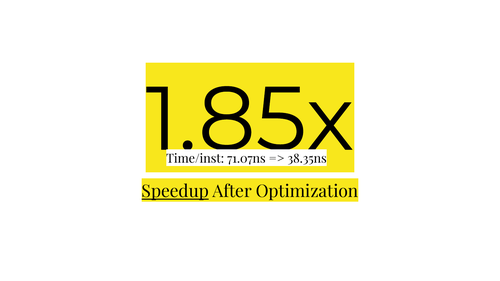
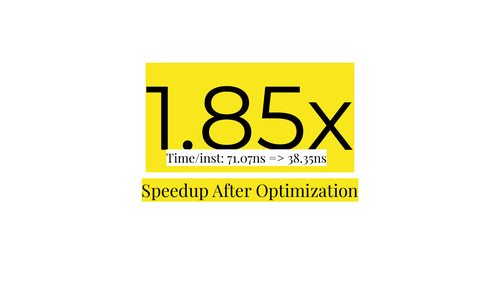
Speedup underline: present -> none (175, 192)
